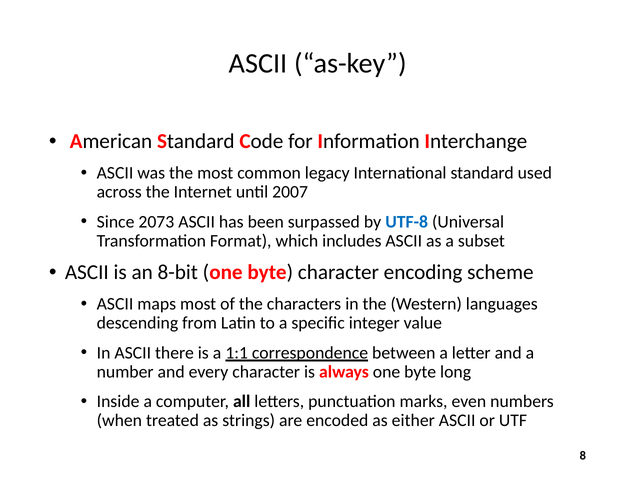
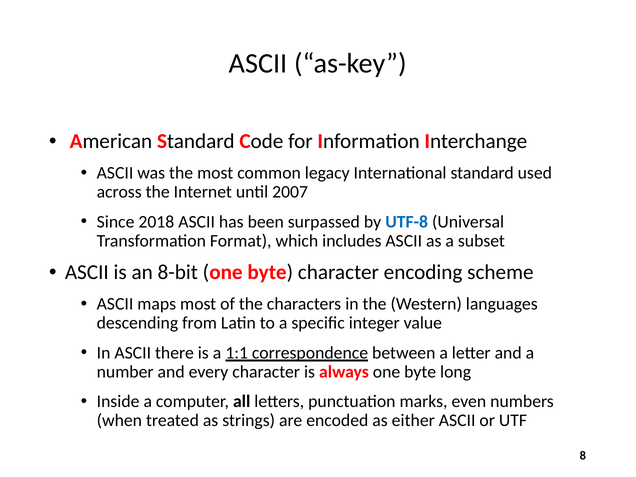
2073: 2073 -> 2018 (156, 222)
